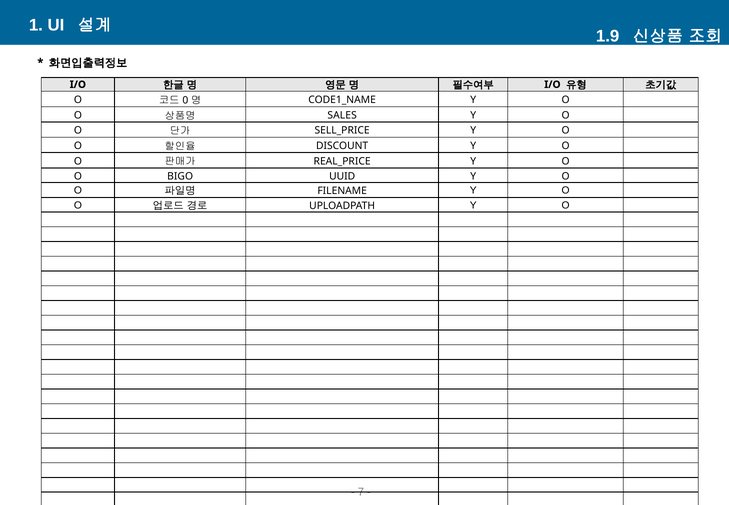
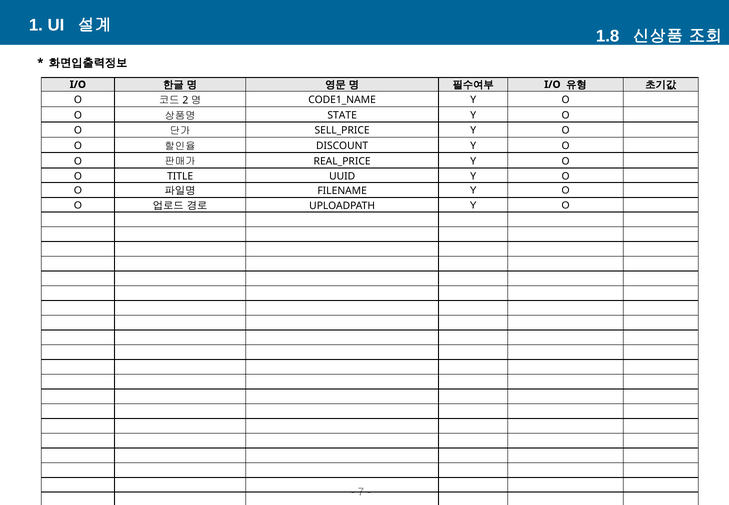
1.9: 1.9 -> 1.8 (608, 36)
0: 0 -> 2 (185, 100)
SALES: SALES -> STATE (342, 115)
BIGO: BIGO -> TITLE (180, 176)
